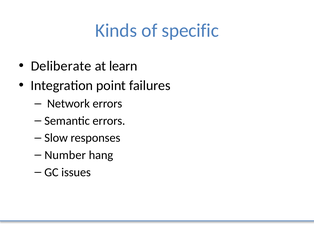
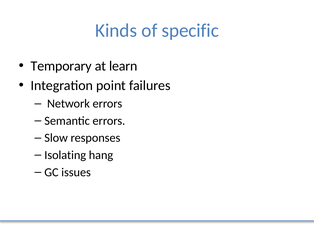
Deliberate: Deliberate -> Temporary (61, 66)
Number: Number -> Isolating (65, 155)
